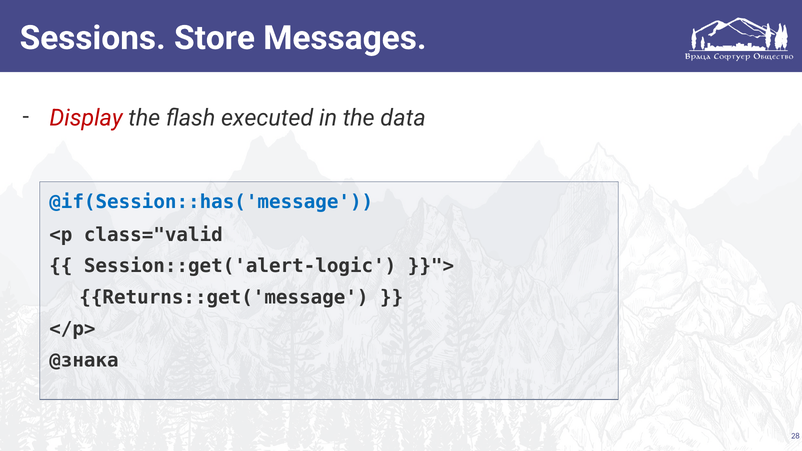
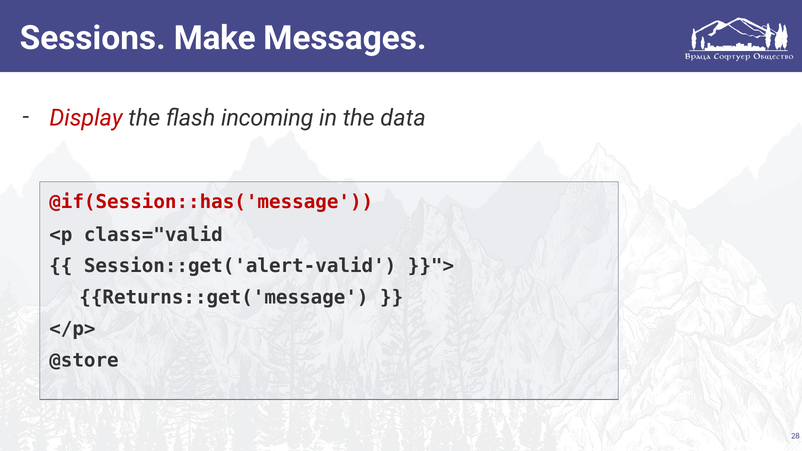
Store: Store -> Make (215, 38)
executed: executed -> incoming (267, 118)
@if(Session::has('message colour: blue -> red (211, 202)
Session::get('alert-logic: Session::get('alert-logic -> Session::get('alert-valid (240, 266)
@знака: @знака -> @store (84, 360)
